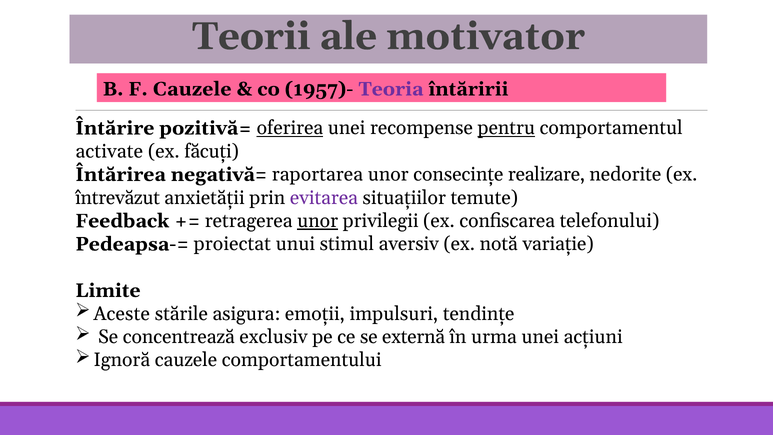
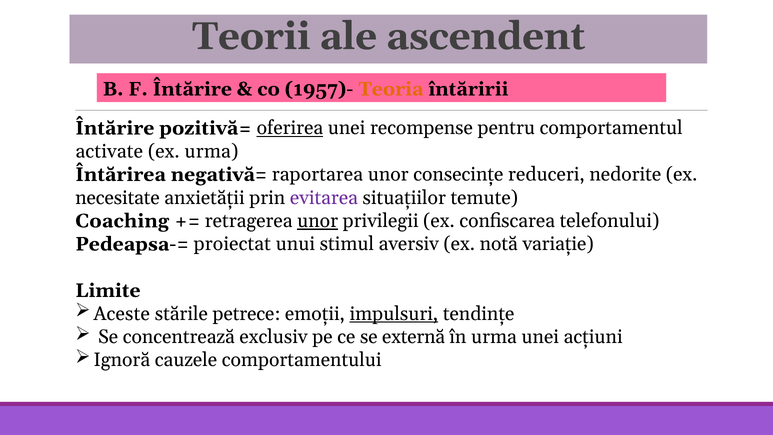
motivator: motivator -> ascendent (486, 36)
F Cauzele: Cauzele -> Întărire (192, 89)
Teoria colour: purple -> orange (391, 89)
pentru underline: present -> none (506, 128)
ex făcuți: făcuți -> urma (211, 151)
realizare: realizare -> reduceri (546, 174)
întrevăzut: întrevăzut -> necesitate (118, 198)
Feedback: Feedback -> Coaching (122, 221)
asigura: asigura -> petrece (246, 314)
impulsuri underline: none -> present (394, 314)
